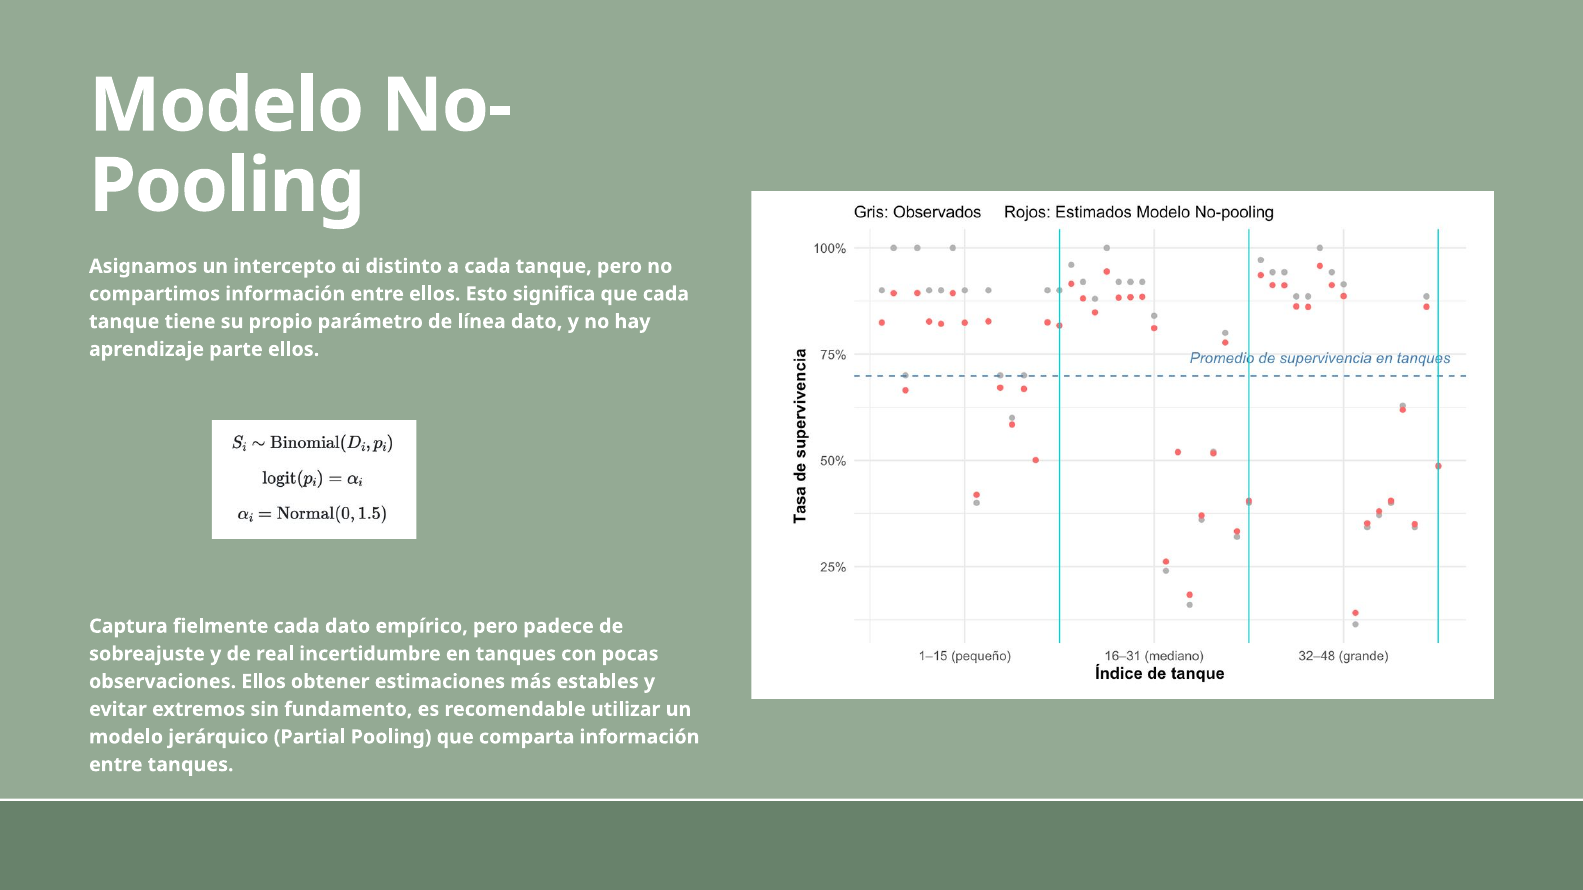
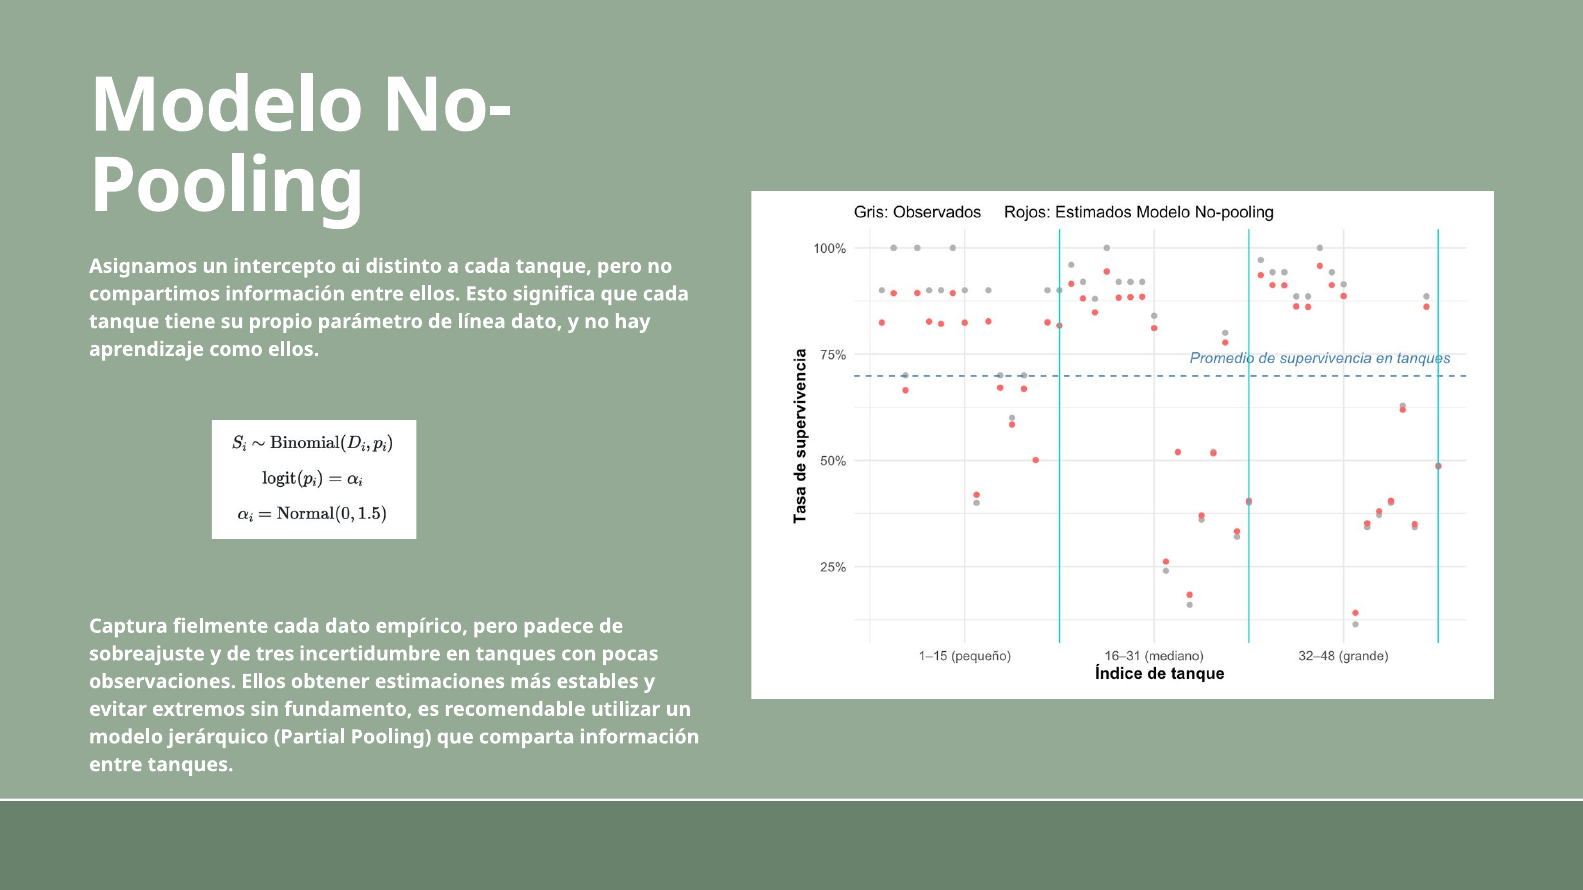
parte: parte -> como (236, 349)
real: real -> tres (275, 654)
